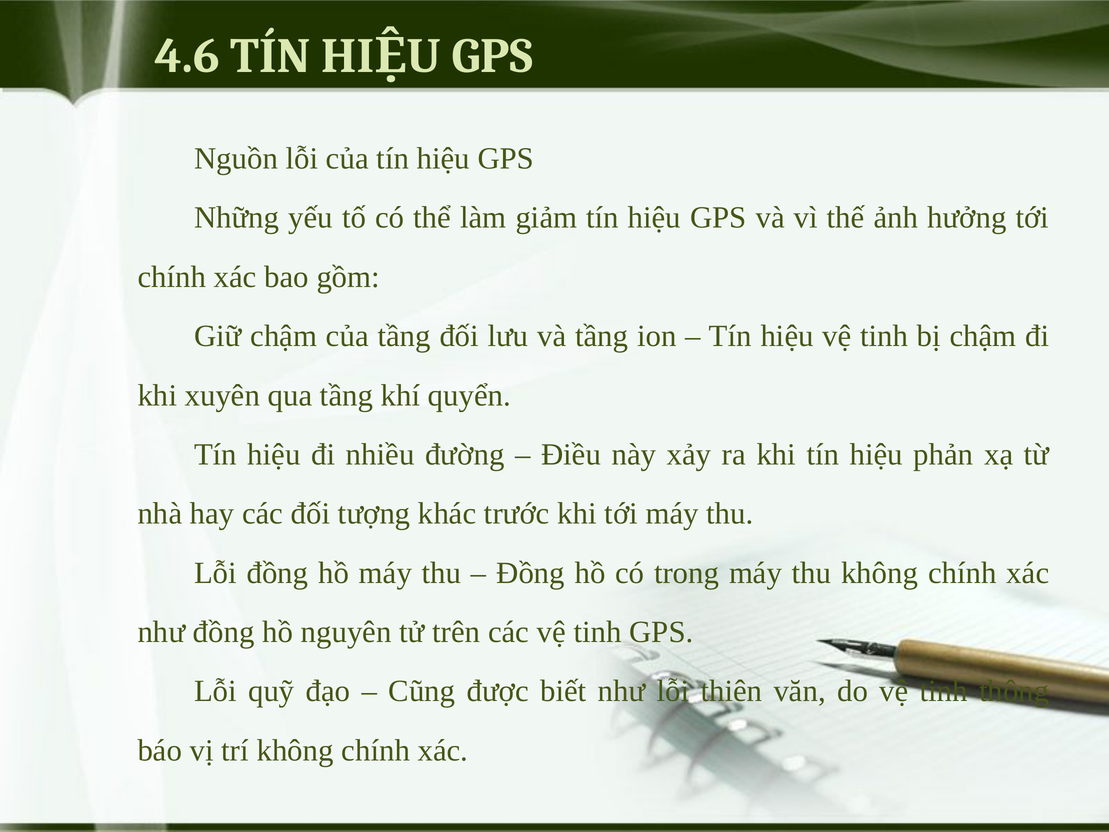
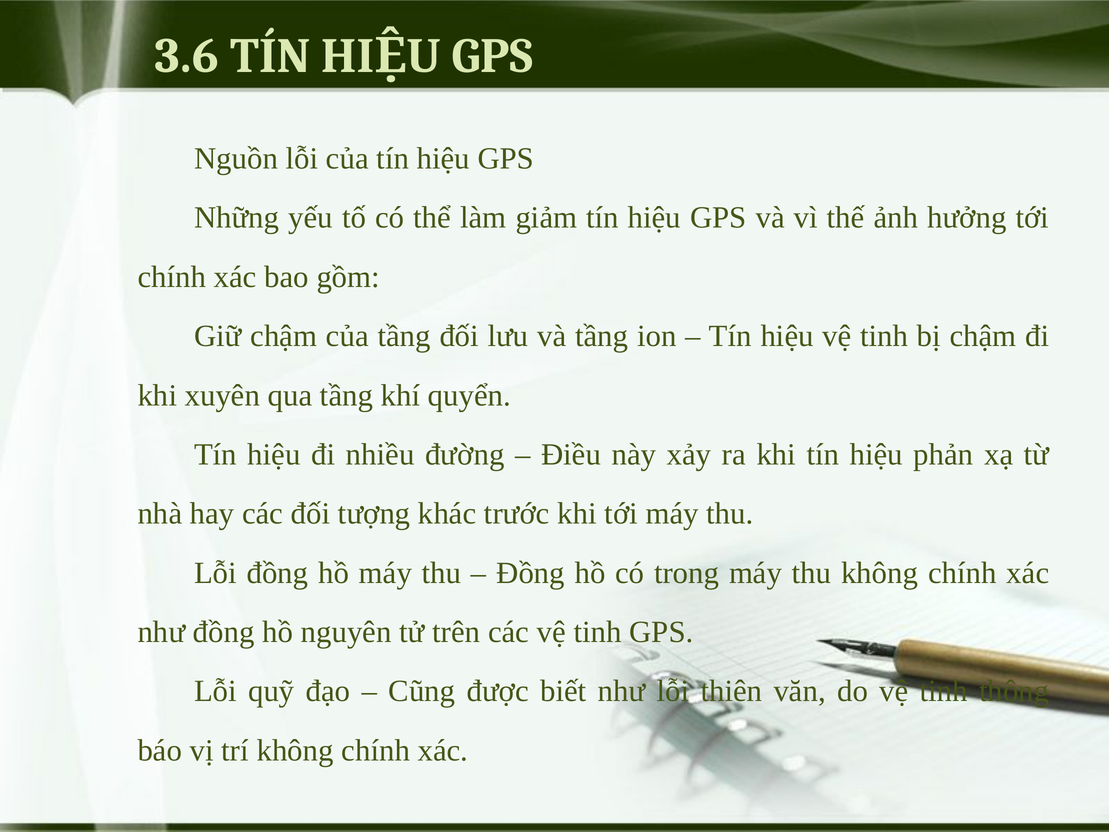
4.6: 4.6 -> 3.6 (187, 56)
